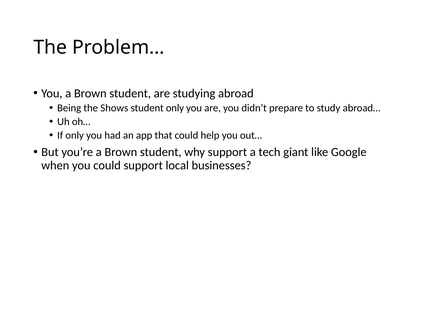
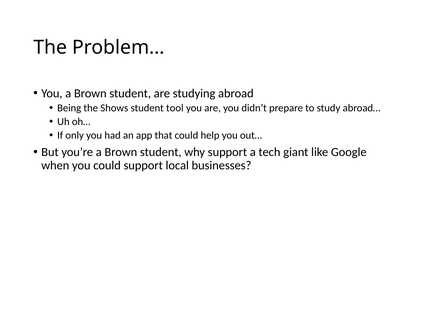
student only: only -> tool (175, 108)
